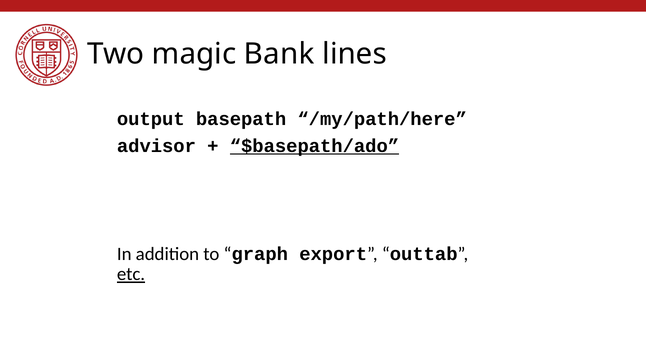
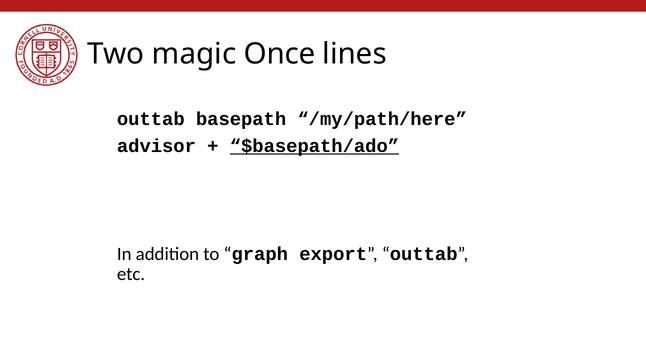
Bank: Bank -> Once (280, 54)
output: output -> outtab (151, 119)
etc underline: present -> none (131, 274)
